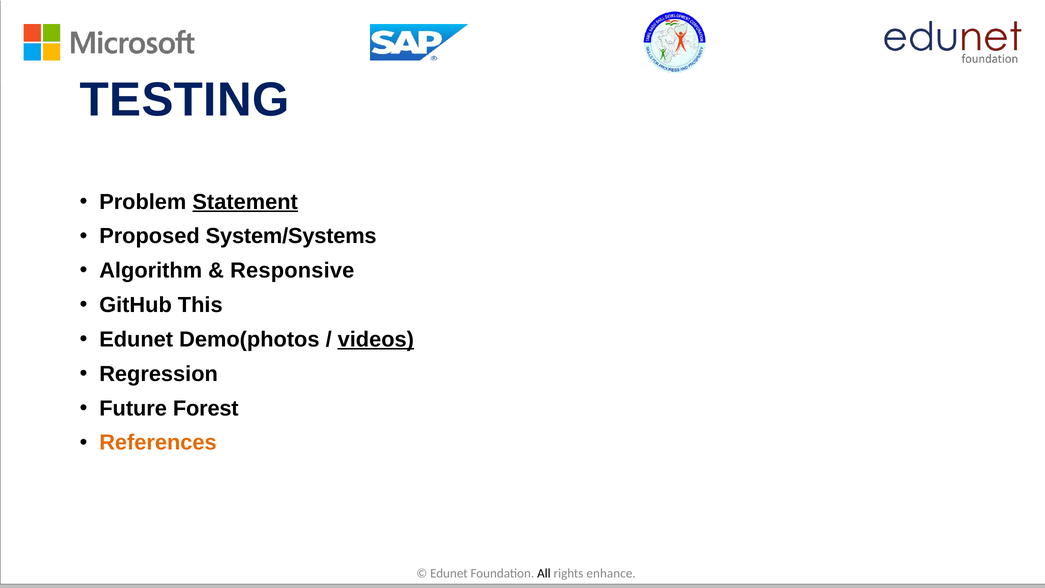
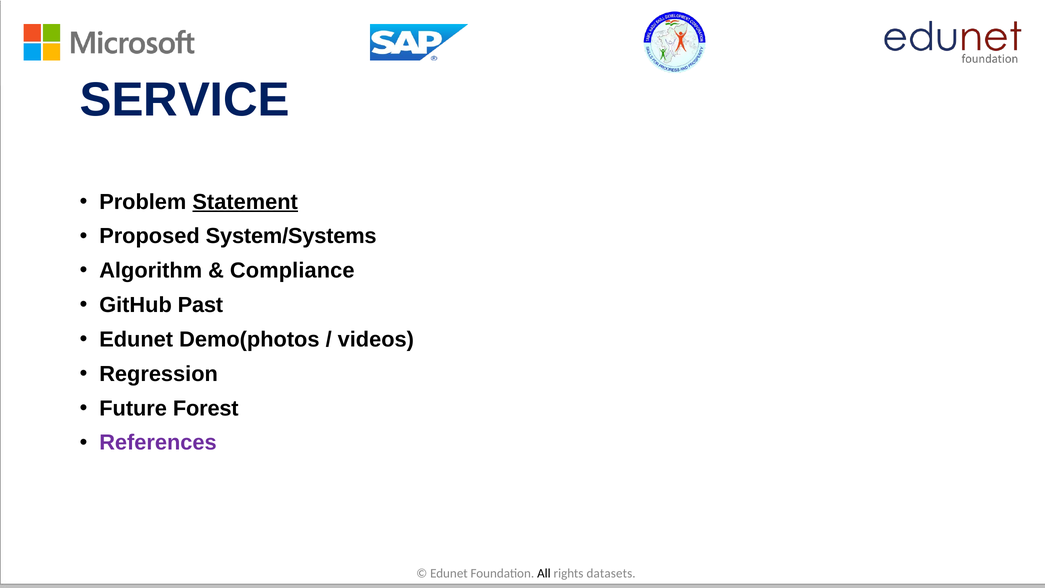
TESTING: TESTING -> SERVICE (185, 100)
Responsive: Responsive -> Compliance (292, 271)
This: This -> Past (200, 305)
videos underline: present -> none (376, 339)
References colour: orange -> purple (158, 443)
enhance: enhance -> datasets (611, 573)
